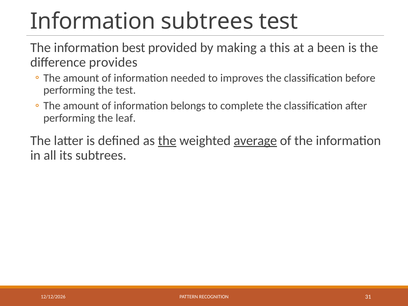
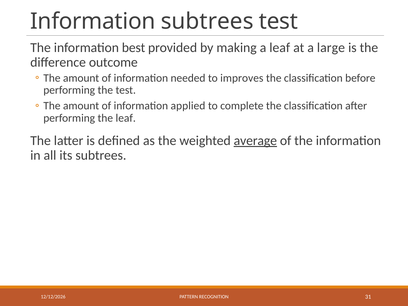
a this: this -> leaf (280, 48)
been: been -> large (331, 48)
provides: provides -> outcome (113, 62)
belongs: belongs -> applied (188, 106)
the underline: present -> none (167, 141)
